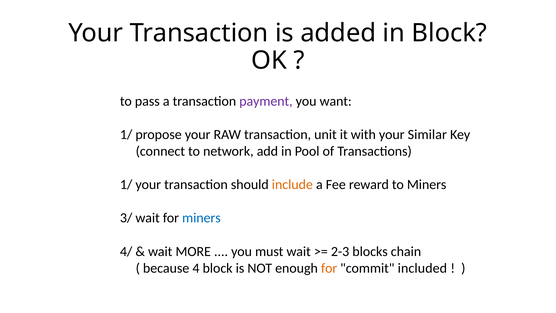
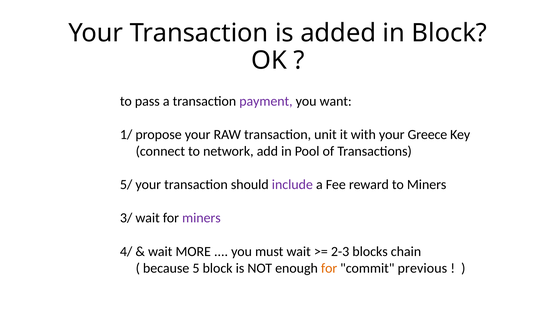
Similar: Similar -> Greece (427, 134)
1/: 1/ -> 5/ (126, 185)
include colour: orange -> purple (292, 185)
miners colour: blue -> purple (201, 218)
4: 4 -> 5 (196, 268)
included: included -> previous (422, 268)
